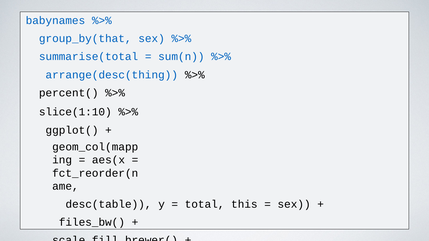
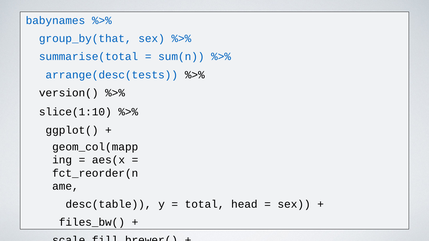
arrange(desc(thing: arrange(desc(thing -> arrange(desc(tests (112, 75)
percent(: percent( -> version( (69, 93)
this: this -> head (244, 205)
